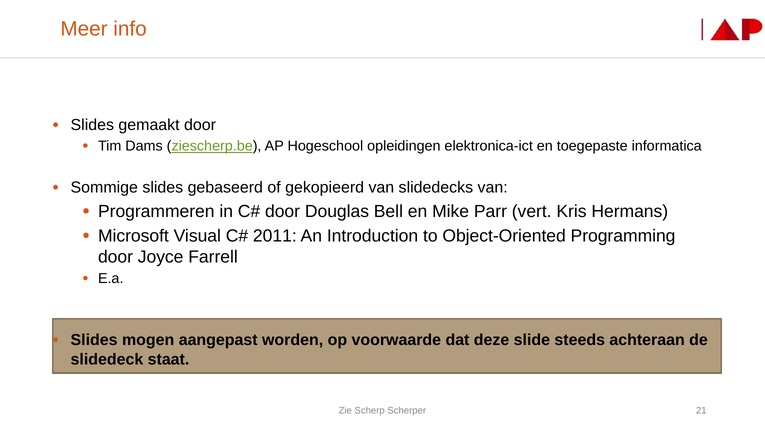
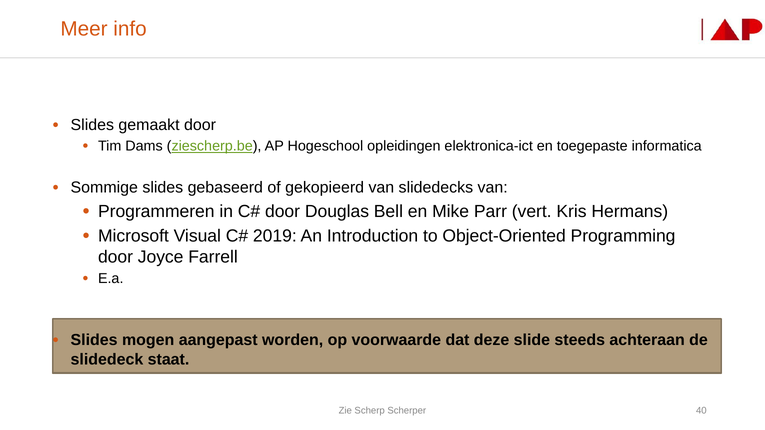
2011: 2011 -> 2019 (275, 236)
21: 21 -> 40 (701, 411)
